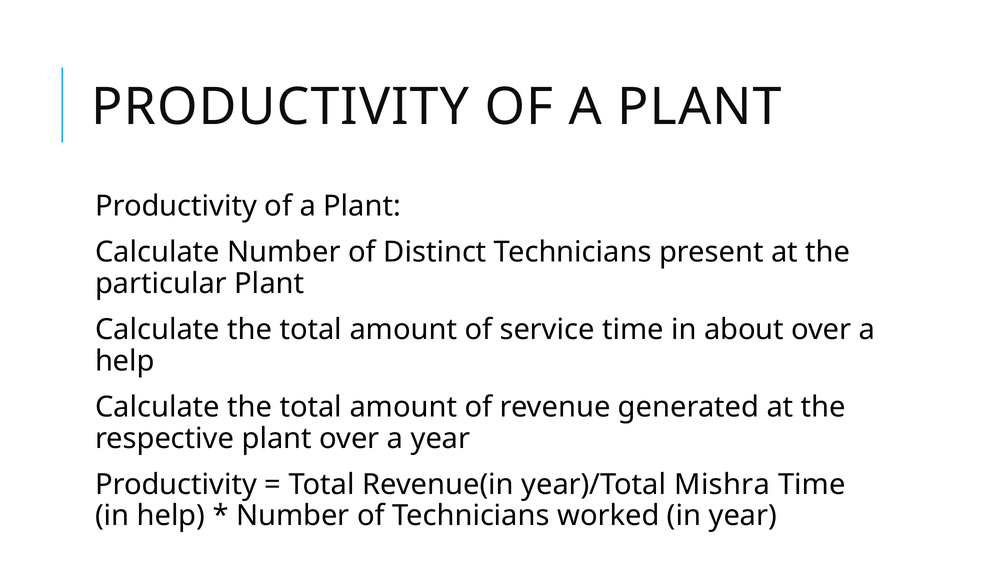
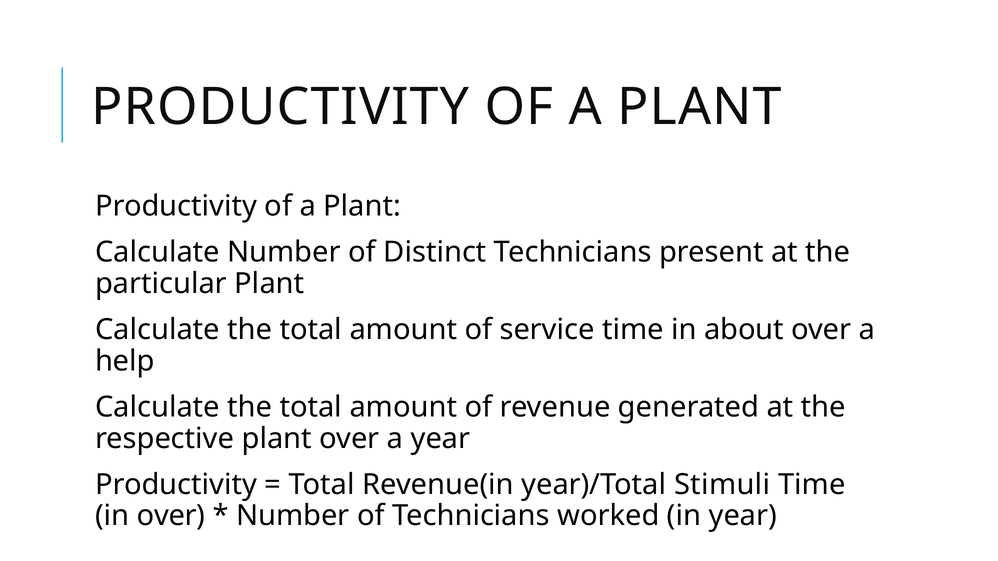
Mishra: Mishra -> Stimuli (722, 485)
in help: help -> over (171, 516)
